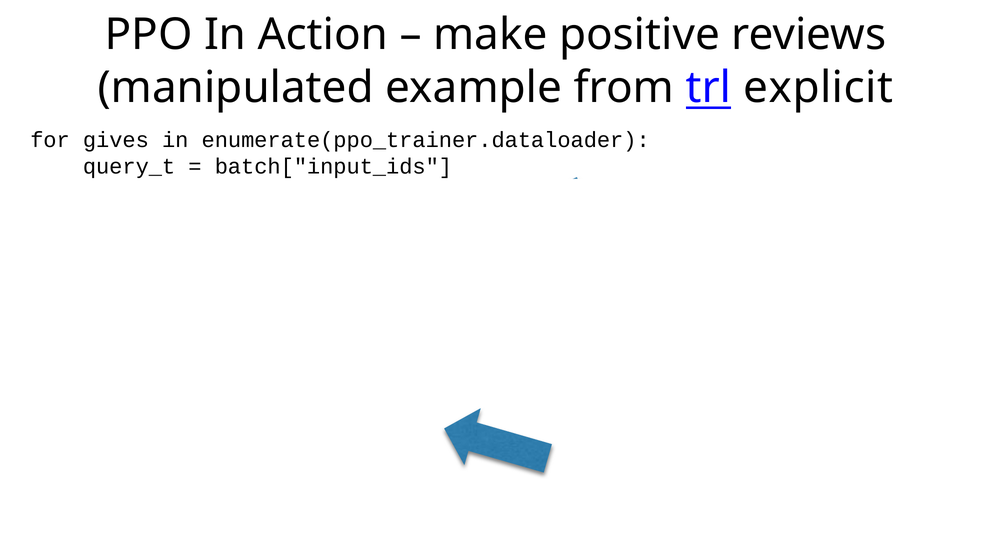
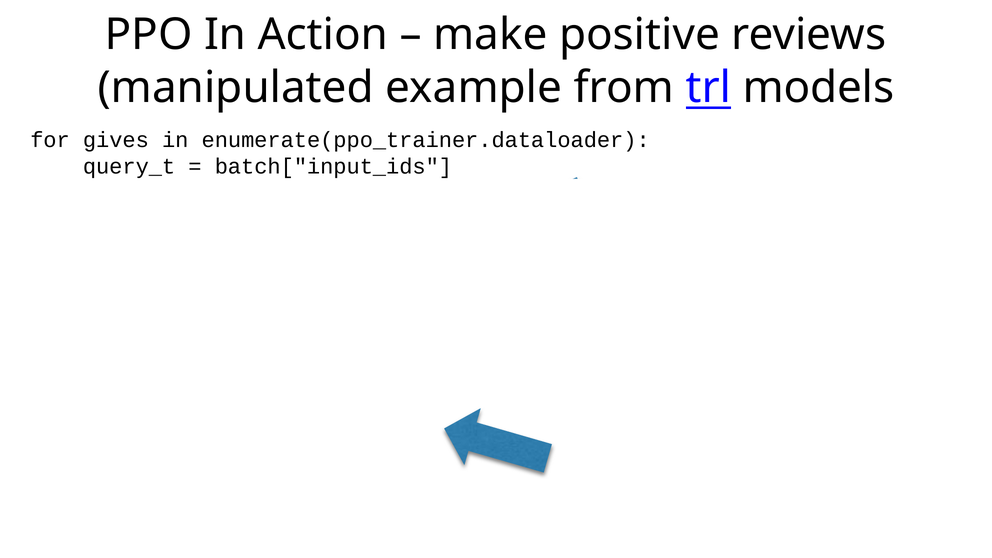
explicit: explicit -> models (819, 88)
